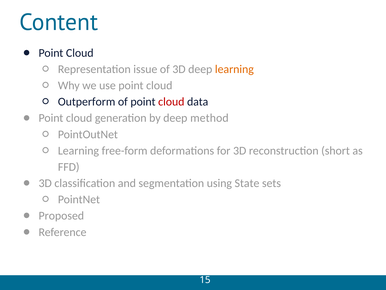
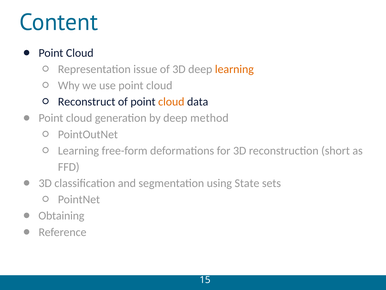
Outperform: Outperform -> Reconstruct (87, 102)
cloud colour: red -> orange (171, 102)
Proposed: Proposed -> Obtaining (61, 215)
